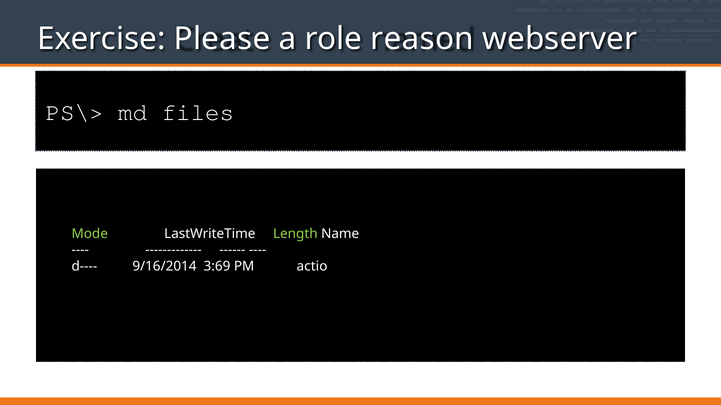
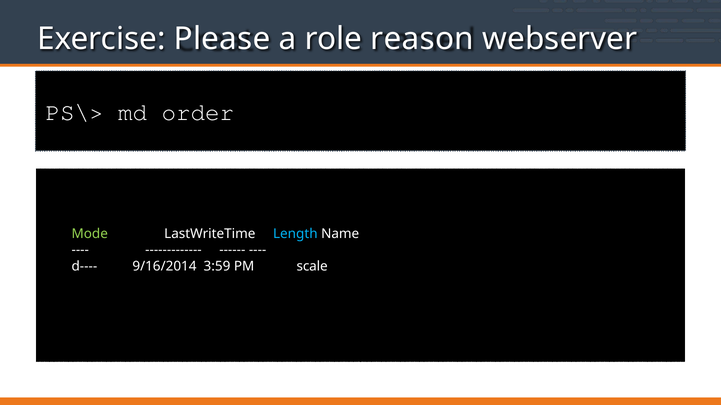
files: files -> order (198, 113)
Length colour: light green -> light blue (295, 234)
3:69: 3:69 -> 3:59 (217, 267)
actio: actio -> scale (312, 267)
